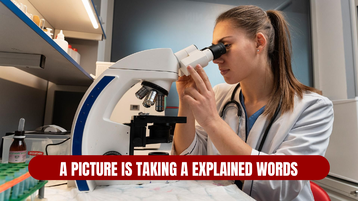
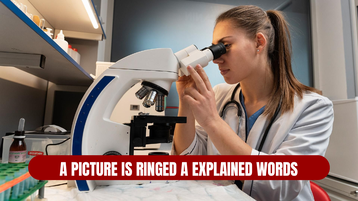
TAKING: TAKING -> RINGED (157, 171)
